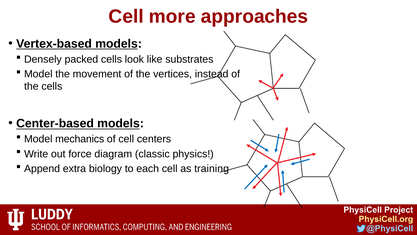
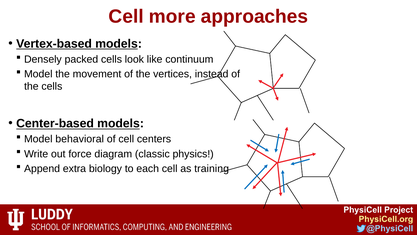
substrates: substrates -> continuum (189, 59)
mechanics: mechanics -> behavioral (80, 139)
